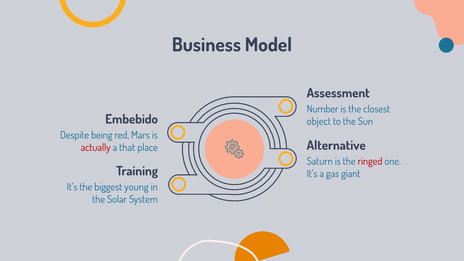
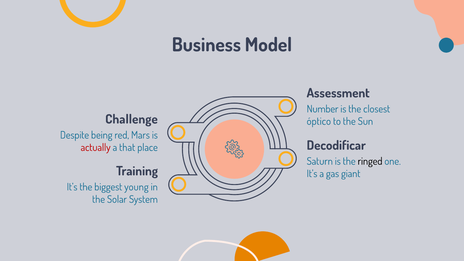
Embebido: Embebido -> Challenge (131, 119)
object: object -> óptico (319, 121)
Alternative: Alternative -> Decodificar (336, 145)
ringed colour: red -> black (370, 161)
